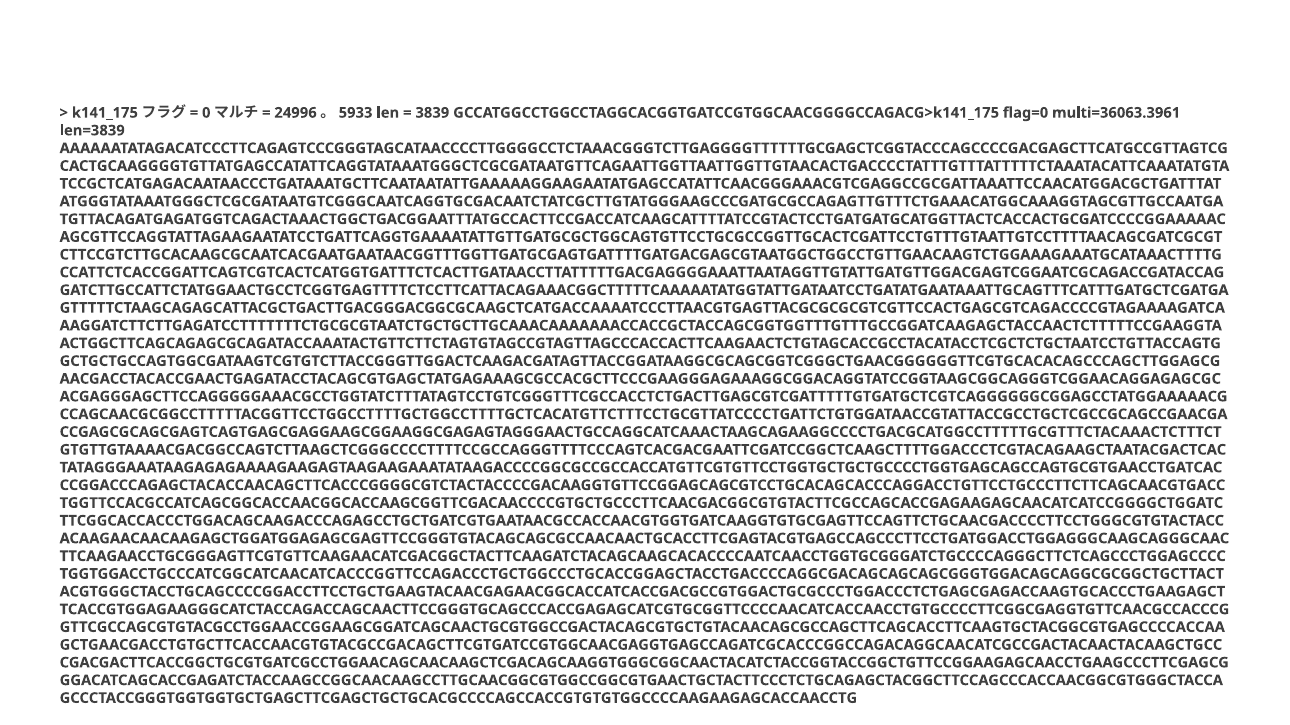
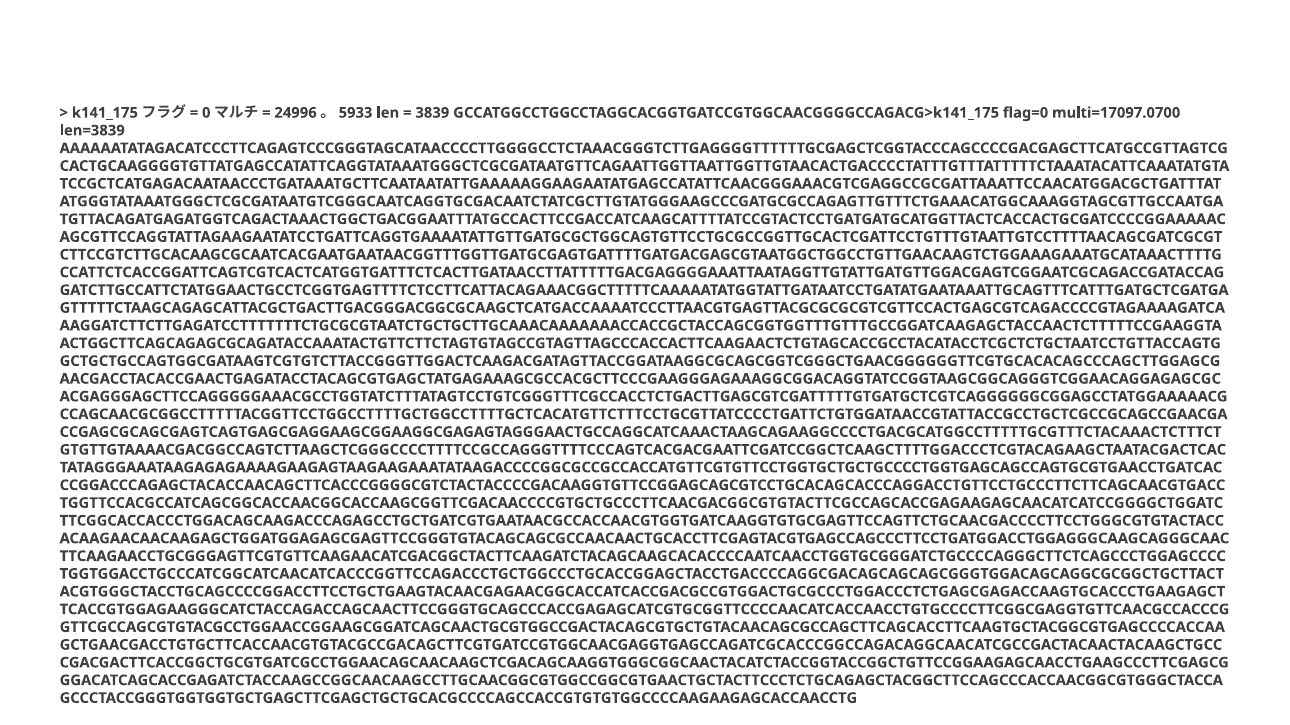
multi=36063.3961: multi=36063.3961 -> multi=17097.0700 (1116, 113)
